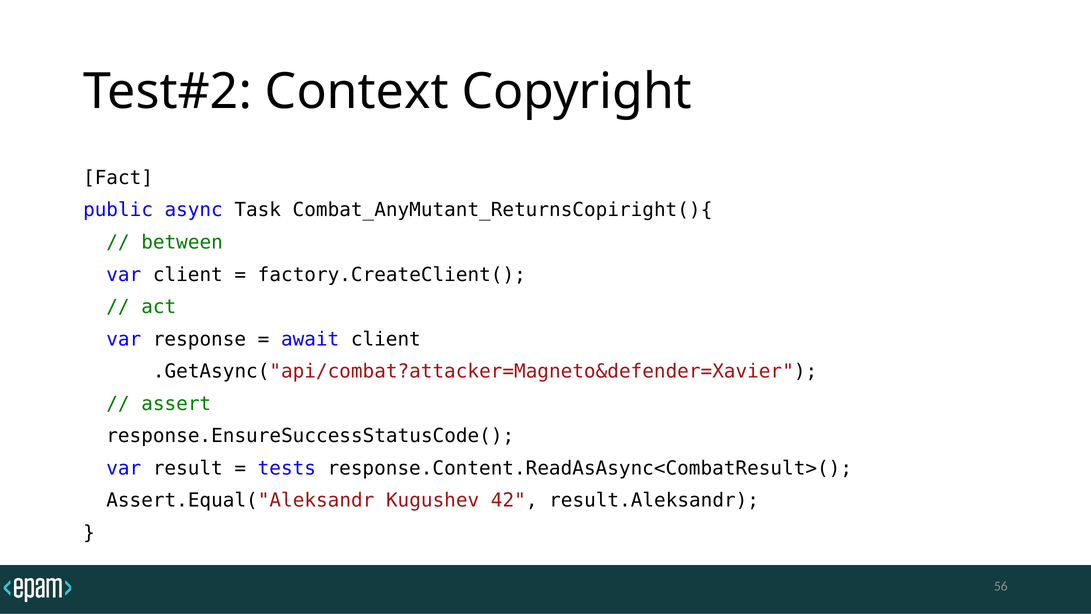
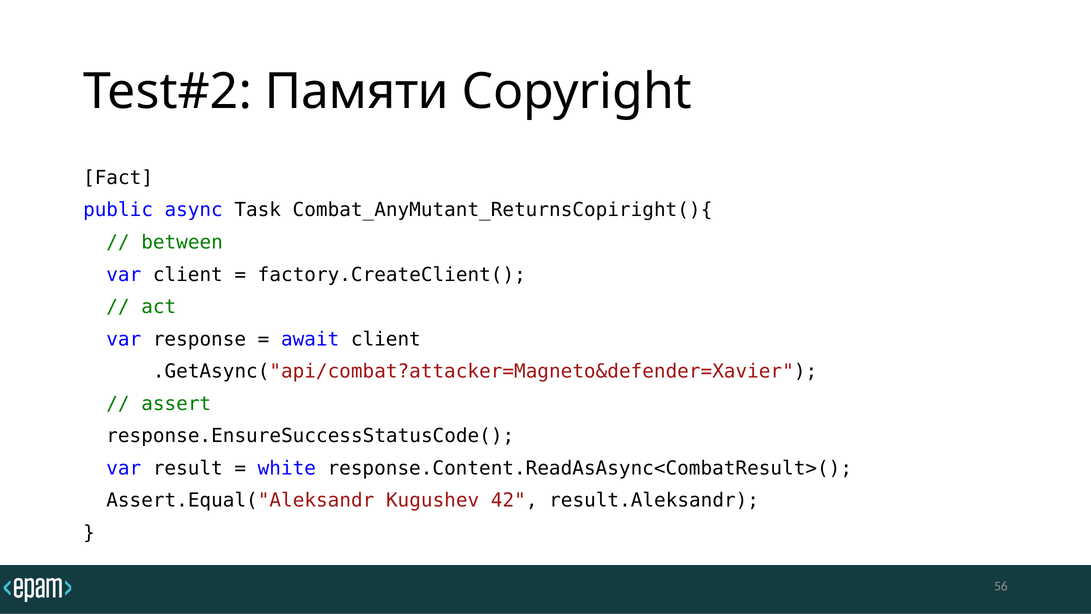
Context: Context -> Памяти (357, 92)
tests: tests -> white (287, 468)
